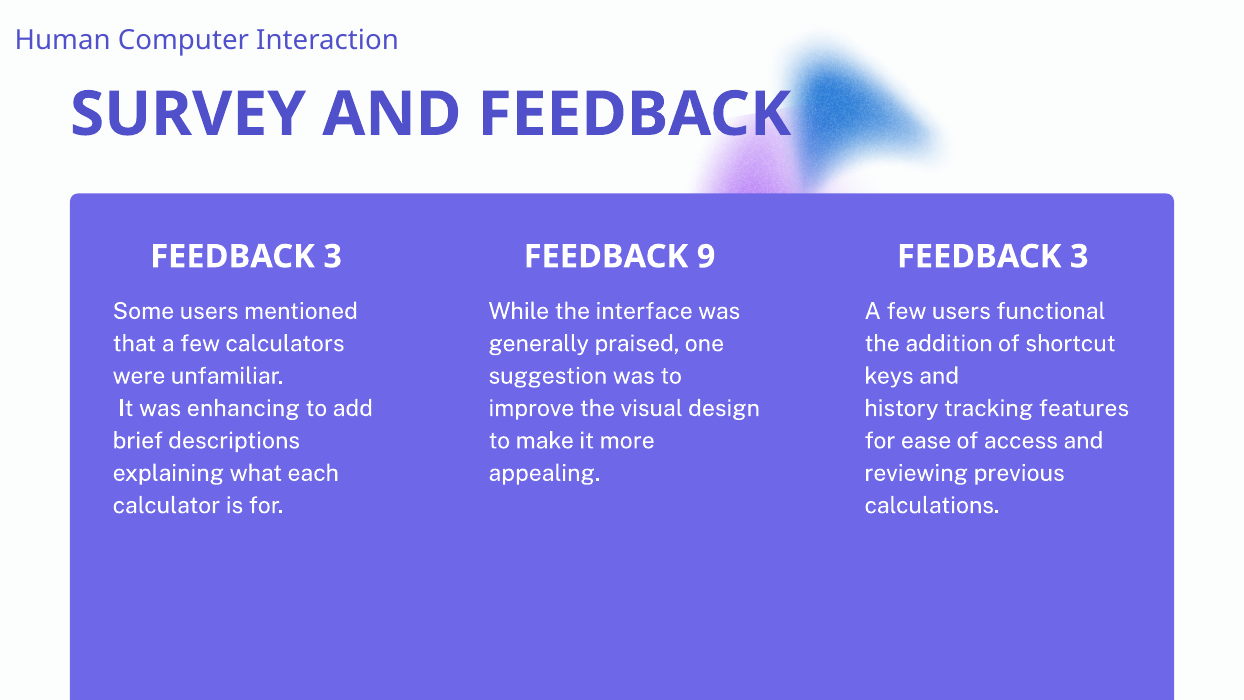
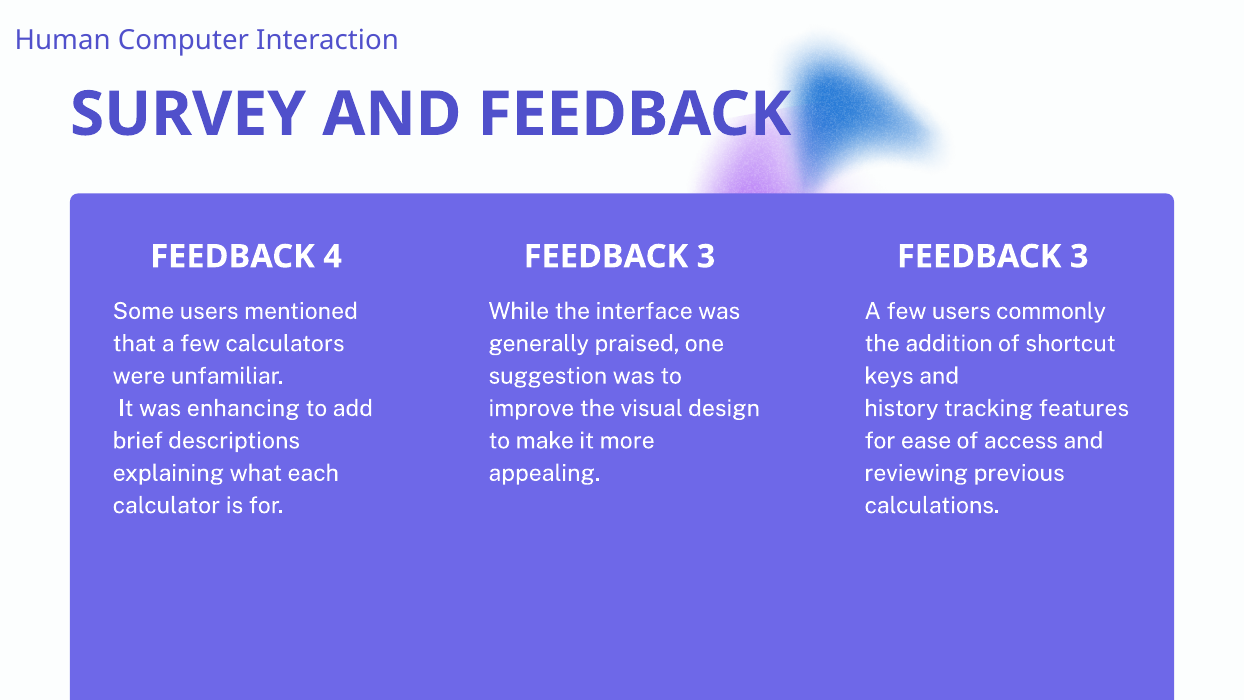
3: 3 -> 4 (333, 256)
9: 9 -> 3 (706, 256)
functional: functional -> commonly (1051, 311)
